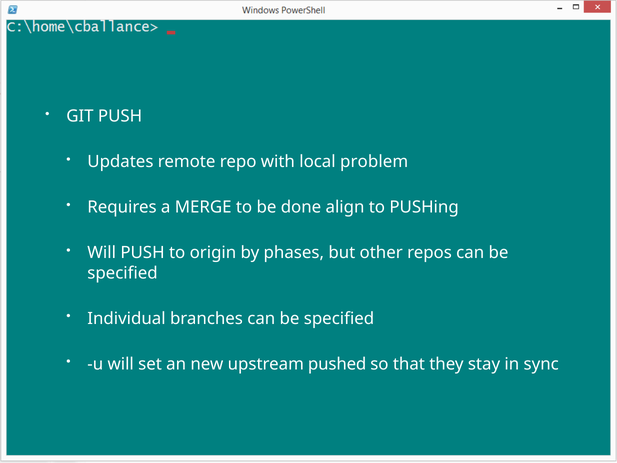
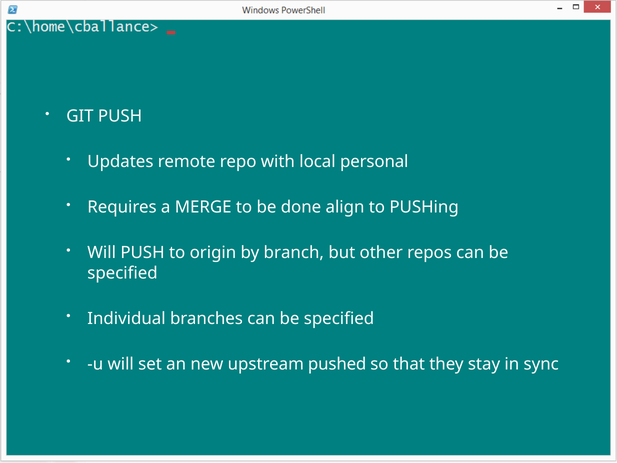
problem: problem -> personal (374, 162)
phases: phases -> branch (294, 253)
